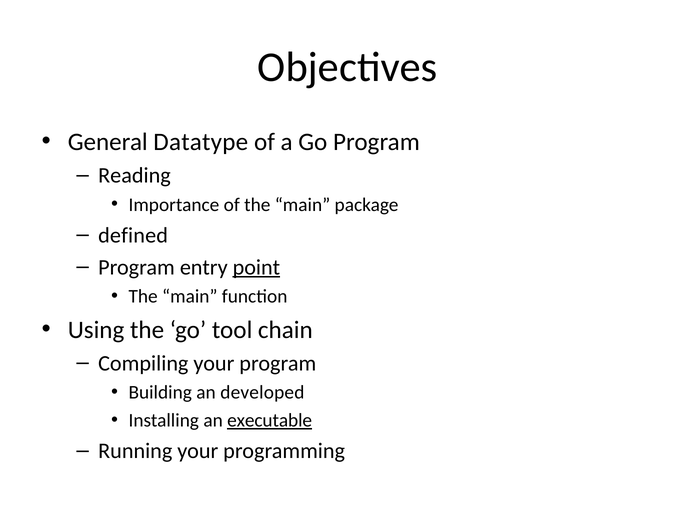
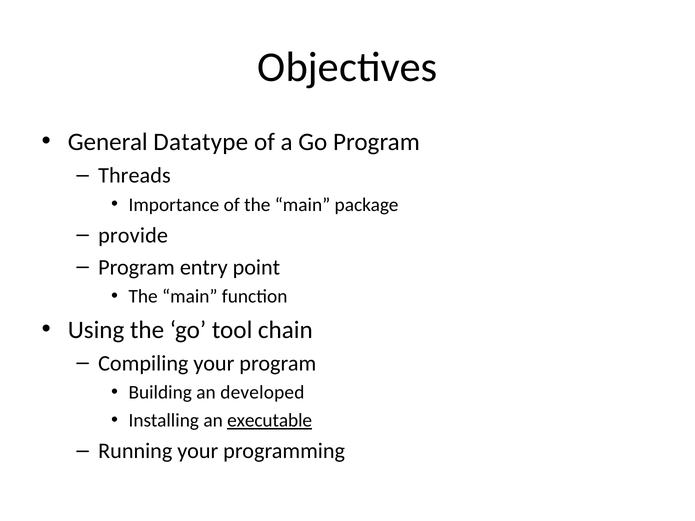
Reading: Reading -> Threads (134, 175)
defined: defined -> provide (133, 235)
point underline: present -> none (256, 267)
